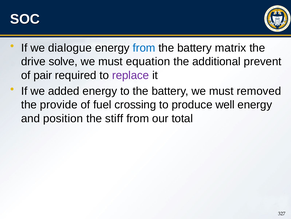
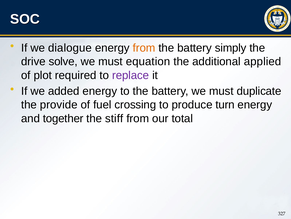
from colour: blue -> orange (144, 48)
matrix: matrix -> simply (231, 48)
prevent: prevent -> applied (263, 61)
pair: pair -> plot (43, 75)
removed: removed -> duplicate (259, 91)
well: well -> turn (225, 104)
position: position -> together (63, 118)
